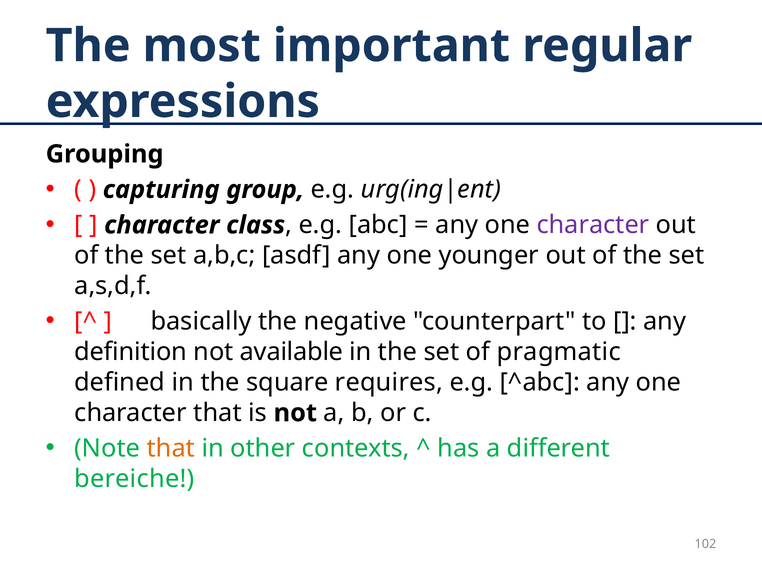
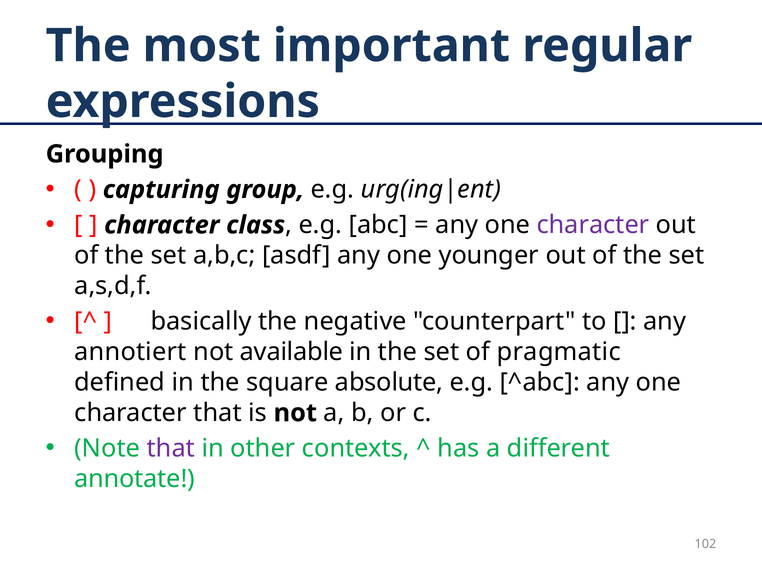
definition: definition -> annotiert (130, 352)
requires: requires -> absolute (389, 383)
that colour: orange -> purple (171, 449)
bereiche: bereiche -> annotate (135, 479)
